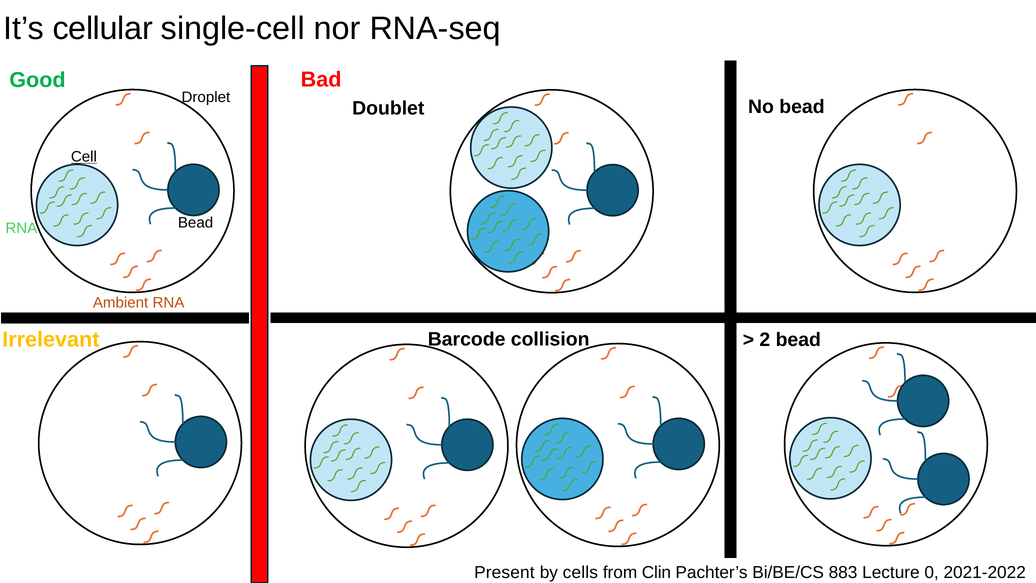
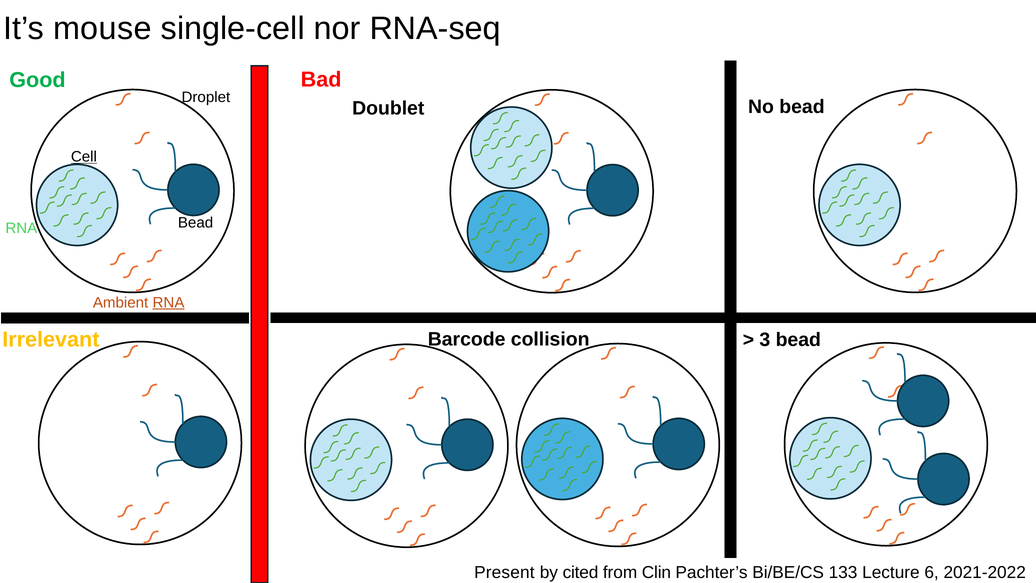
cellular: cellular -> mouse (102, 28)
RNA underline: none -> present (168, 302)
2: 2 -> 3 (765, 340)
cells: cells -> cited (581, 572)
883: 883 -> 133 (843, 572)
0: 0 -> 6 (932, 572)
